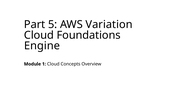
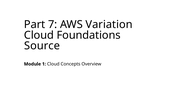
5: 5 -> 7 (53, 24)
Engine: Engine -> Source (42, 46)
